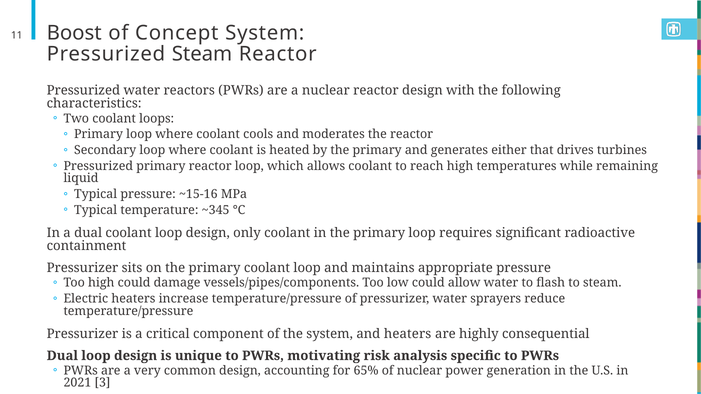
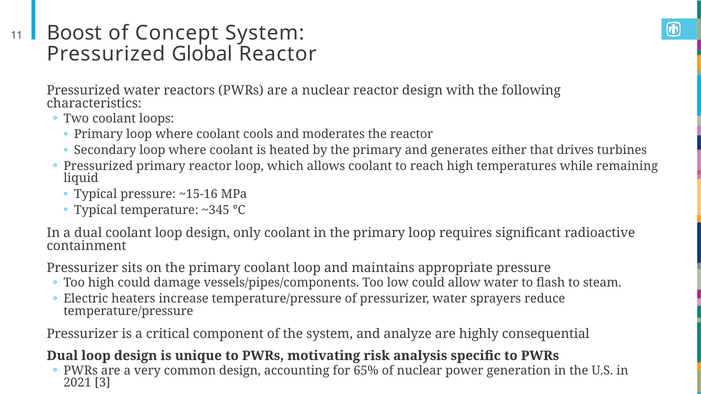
Pressurized Steam: Steam -> Global (202, 54)
and heaters: heaters -> analyze (408, 334)
